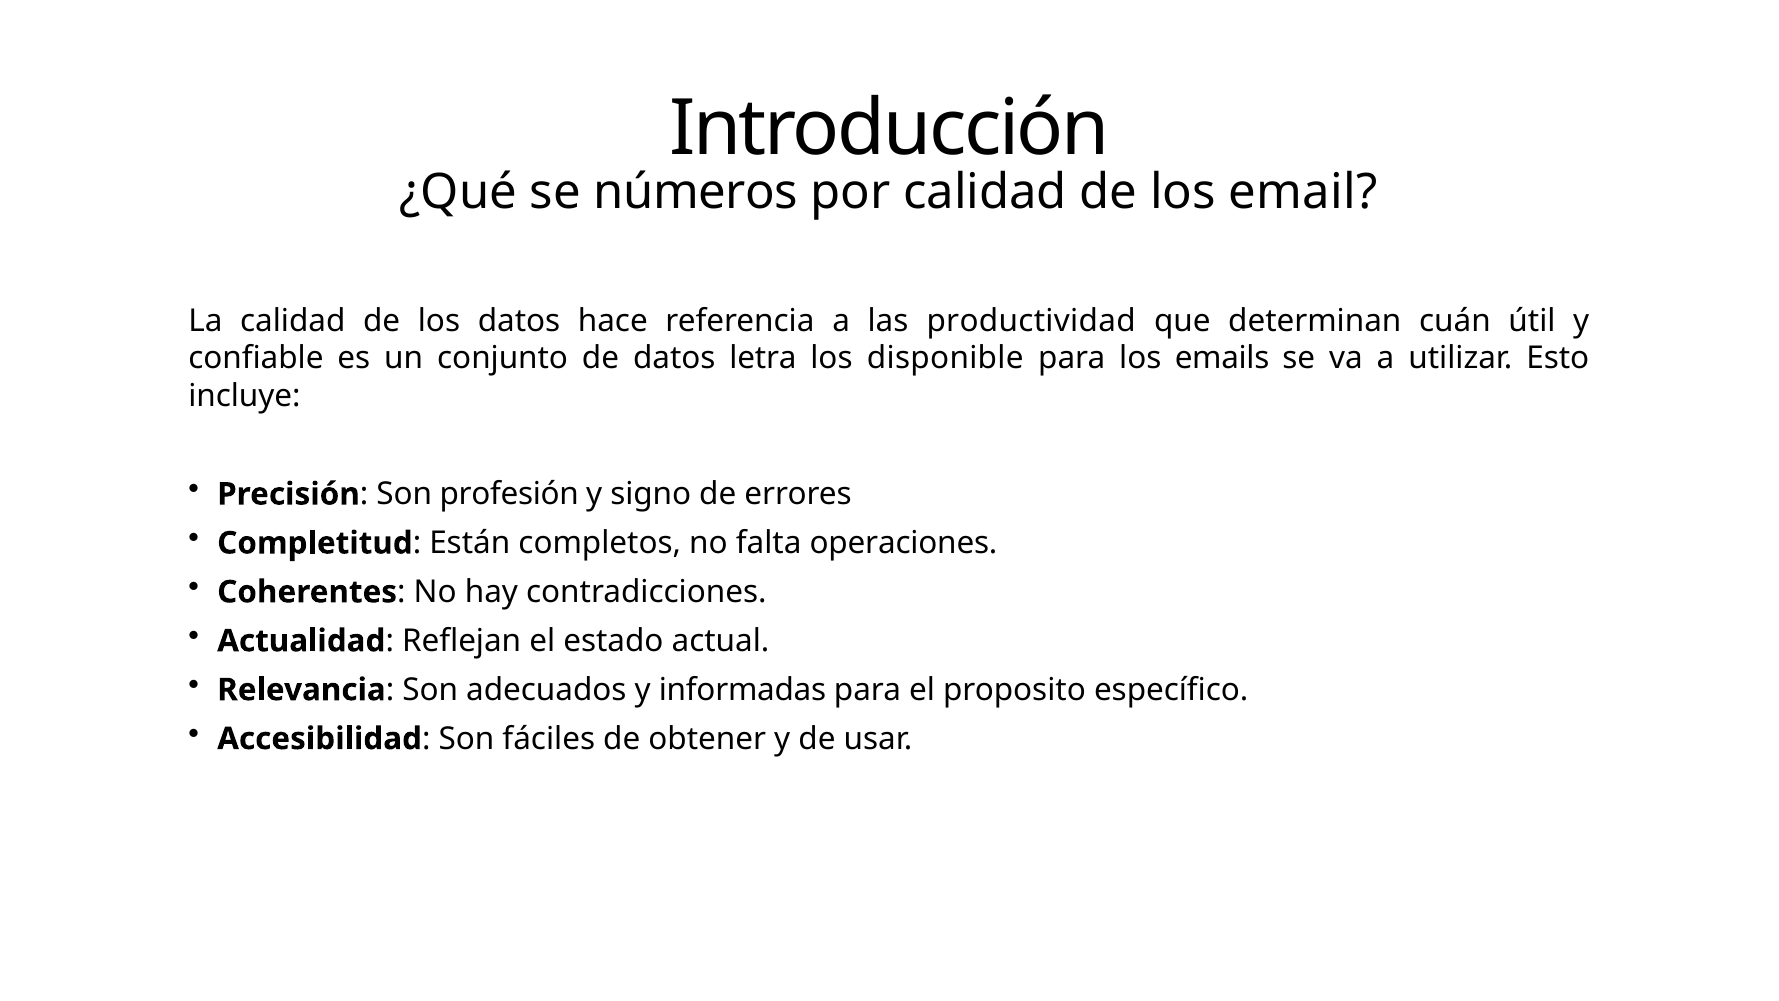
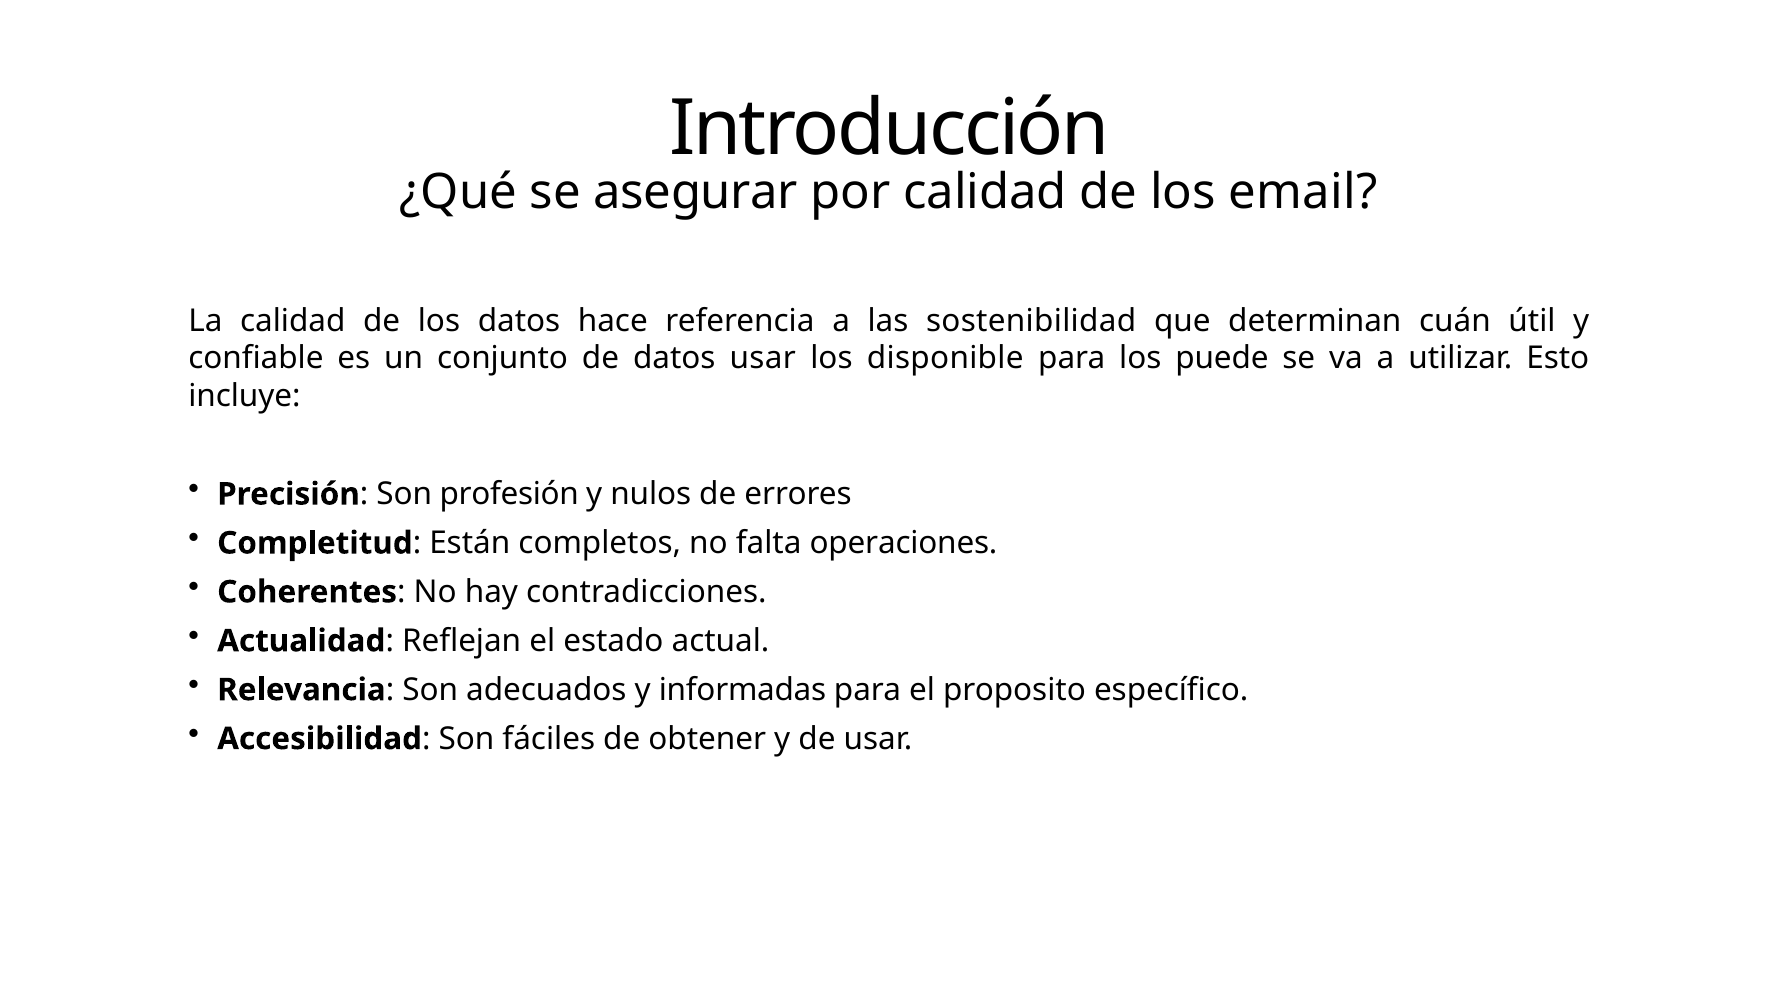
números: números -> asegurar (696, 192)
productividad: productividad -> sostenibilidad (1031, 321)
datos letra: letra -> usar (763, 358)
emails: emails -> puede (1222, 358)
signo: signo -> nulos (651, 494)
